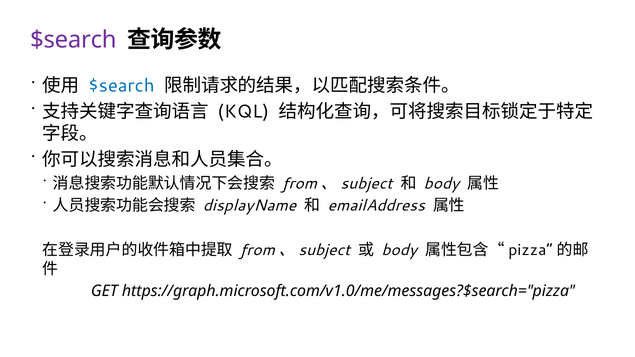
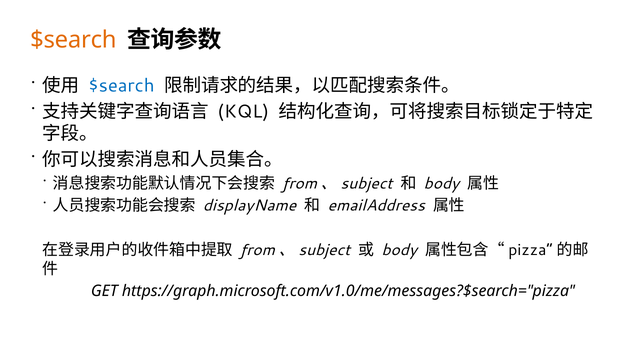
$search colour: purple -> orange (73, 40)
